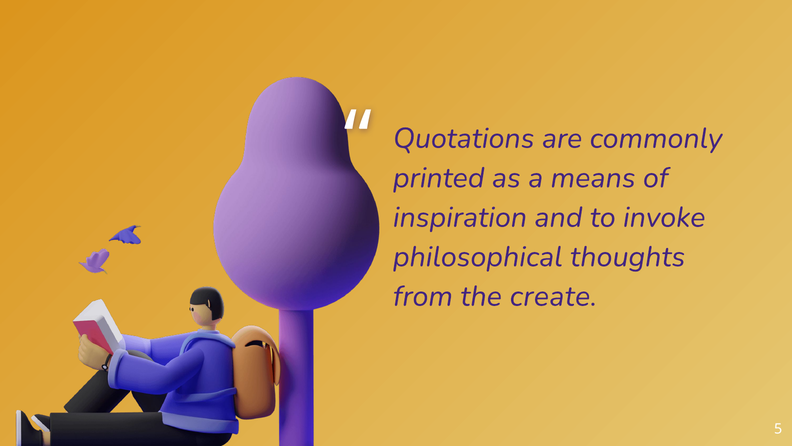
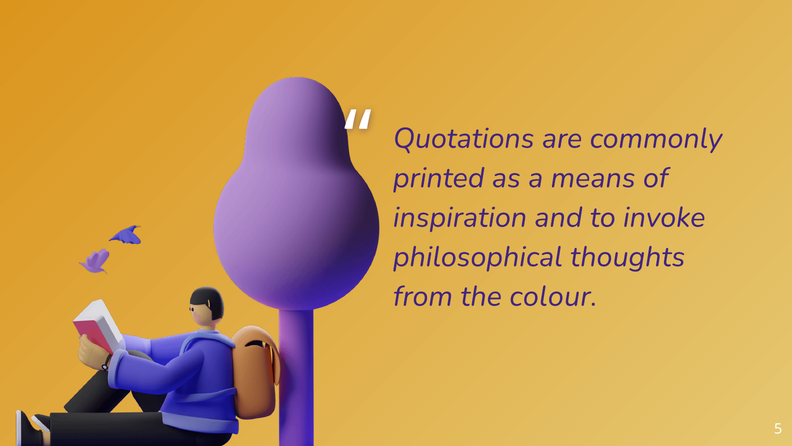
create: create -> colour (553, 296)
